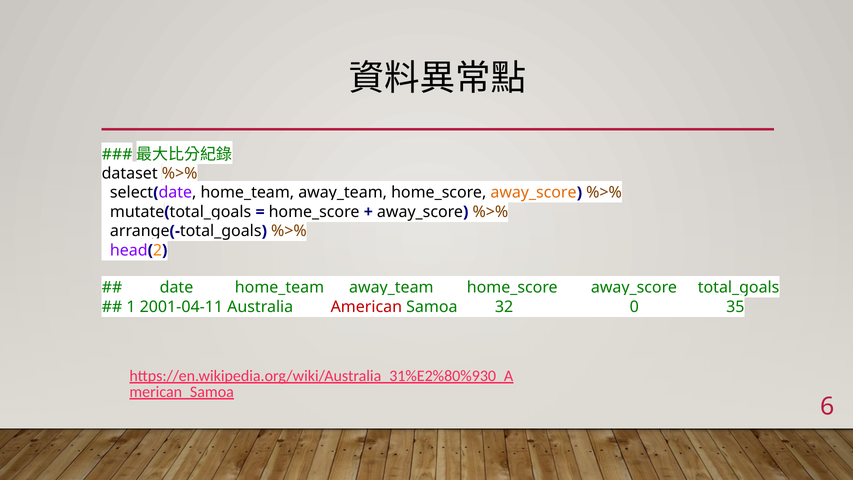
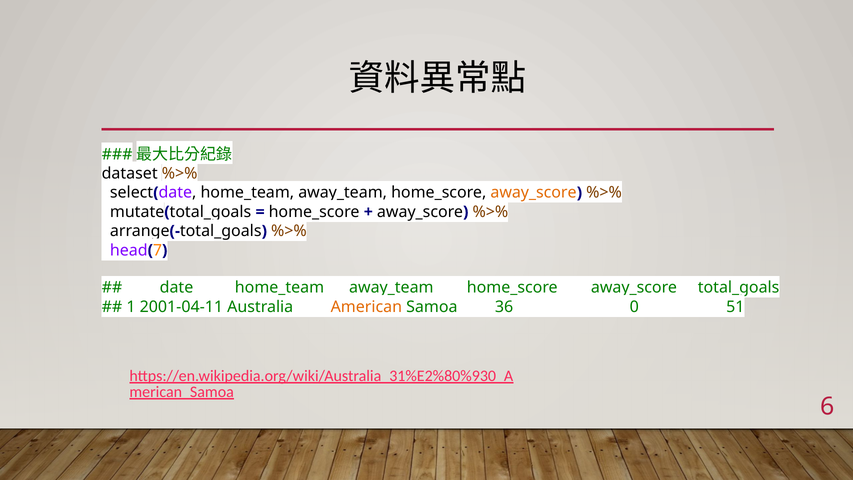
2: 2 -> 7 (158, 250)
American colour: red -> orange (366, 307)
32: 32 -> 36 (504, 307)
35: 35 -> 51 (735, 307)
